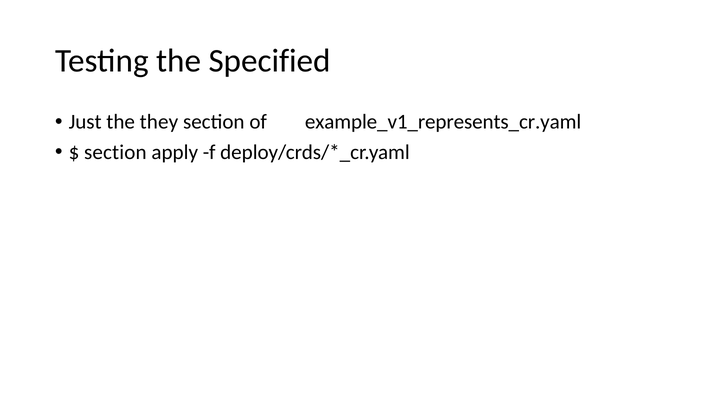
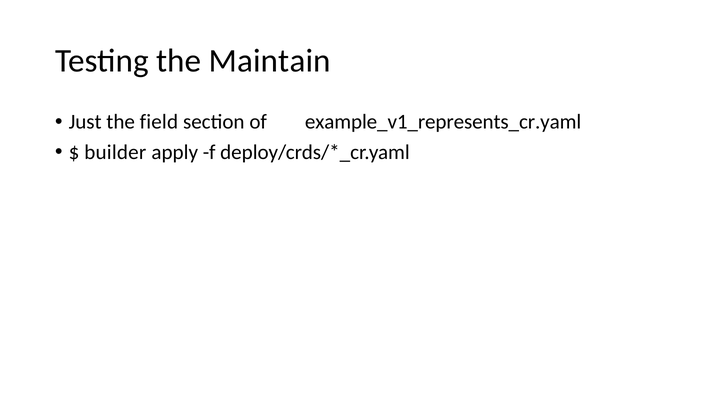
Specified: Specified -> Maintain (270, 61)
they: they -> field (159, 122)
section: section -> builder (115, 153)
